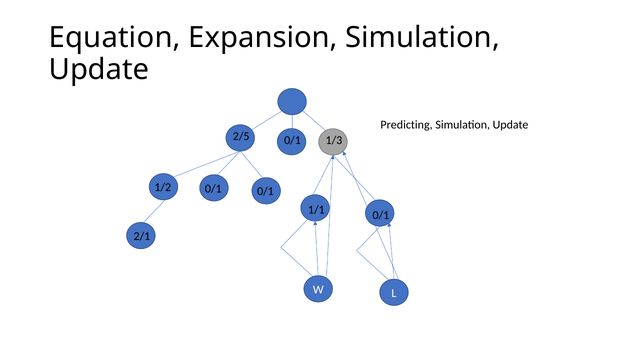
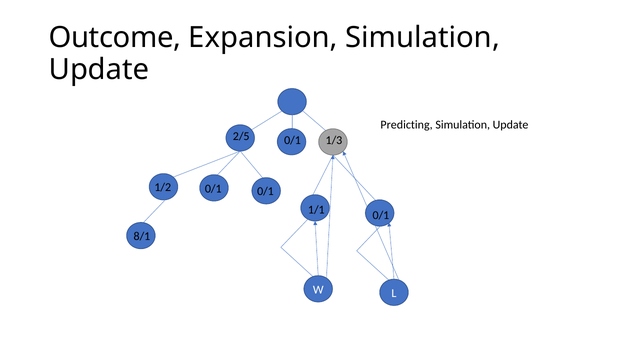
Equation: Equation -> Outcome (115, 38)
2/1: 2/1 -> 8/1 (142, 236)
